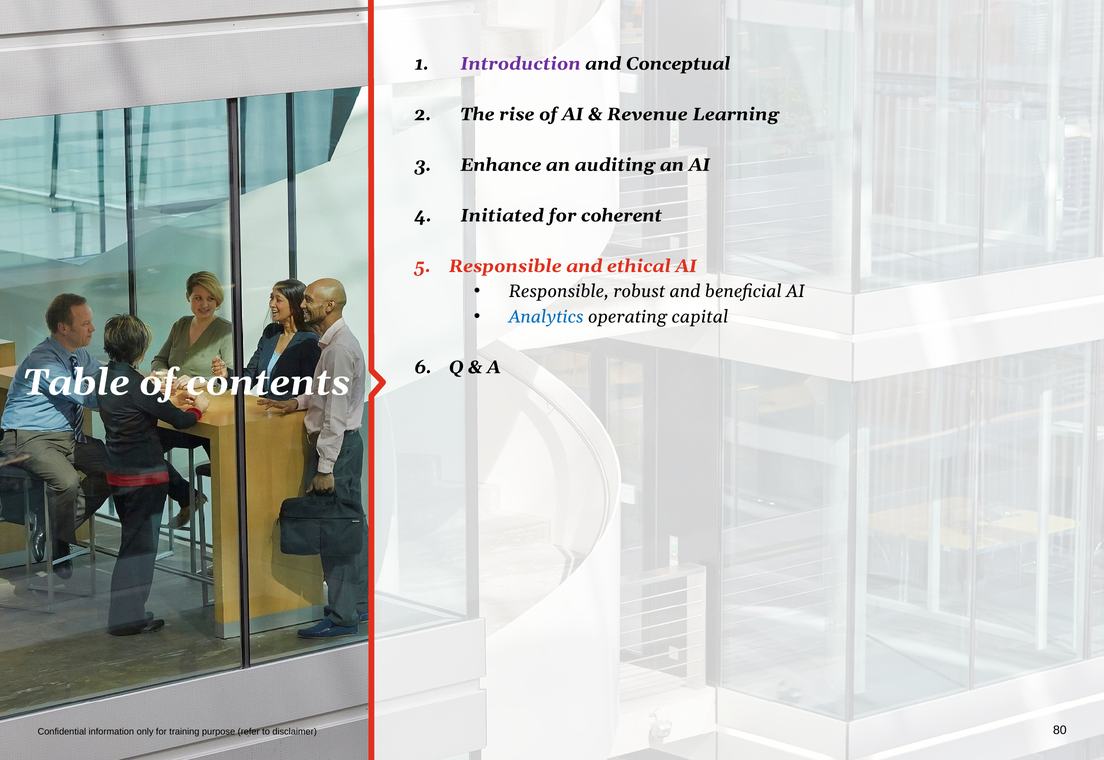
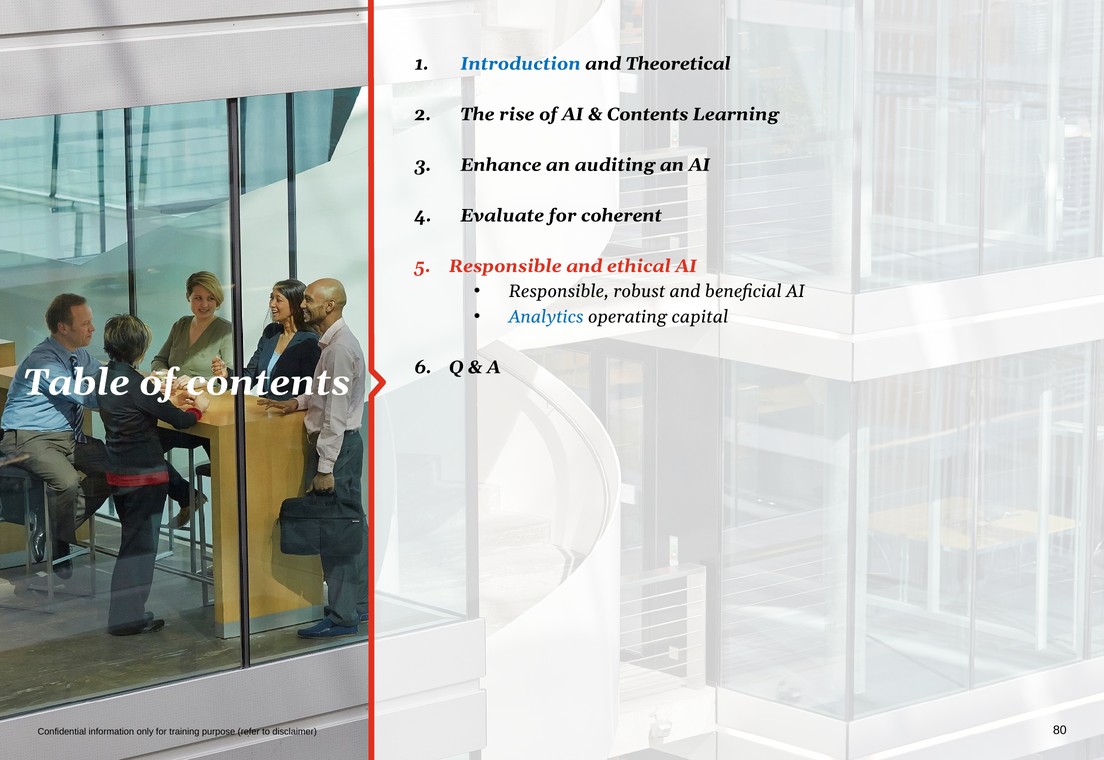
Introduction colour: purple -> blue (520, 64)
Conceptual: Conceptual -> Theoretical (678, 64)
Revenue: Revenue -> Contents (647, 114)
Initiated: Initiated -> Evaluate (502, 216)
